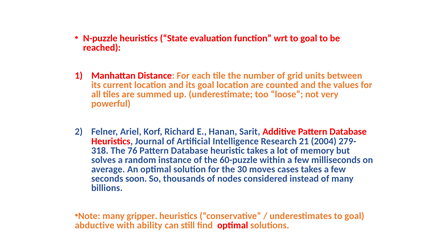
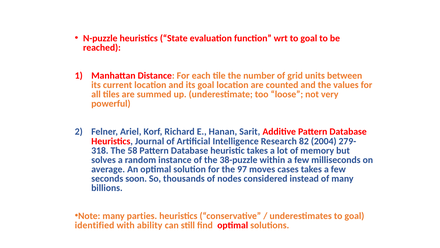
21: 21 -> 82 (304, 141)
76: 76 -> 58 (132, 150)
60-puzzle: 60-puzzle -> 38-puzzle (239, 160)
30: 30 -> 97 (242, 169)
gripper: gripper -> parties (142, 216)
abductive: abductive -> identified (95, 225)
